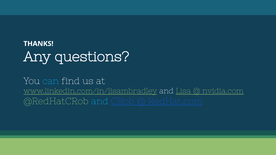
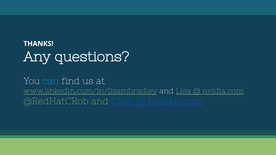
and colour: light blue -> light green (100, 101)
